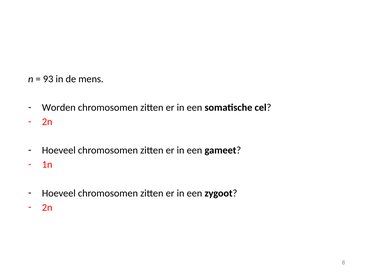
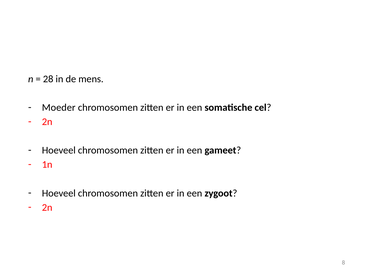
93: 93 -> 28 (48, 79)
Worden: Worden -> Moeder (59, 108)
